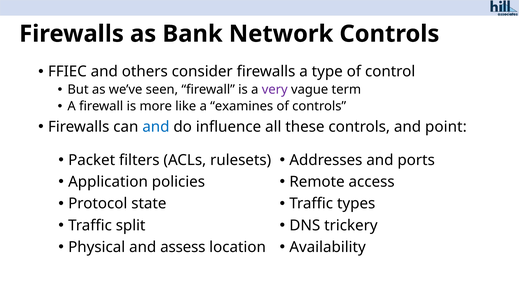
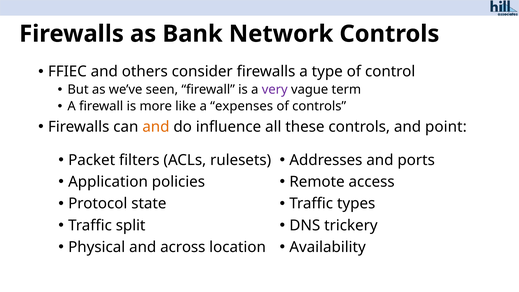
examines: examines -> expenses (242, 106)
and colour: blue -> orange (156, 127)
assess: assess -> across (183, 247)
